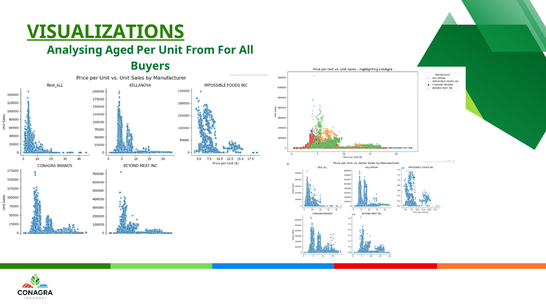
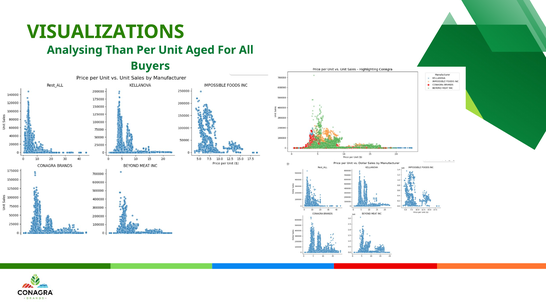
VISUALIZATIONS underline: present -> none (106, 32)
Aged: Aged -> Than (119, 50)
From: From -> Aged (200, 50)
